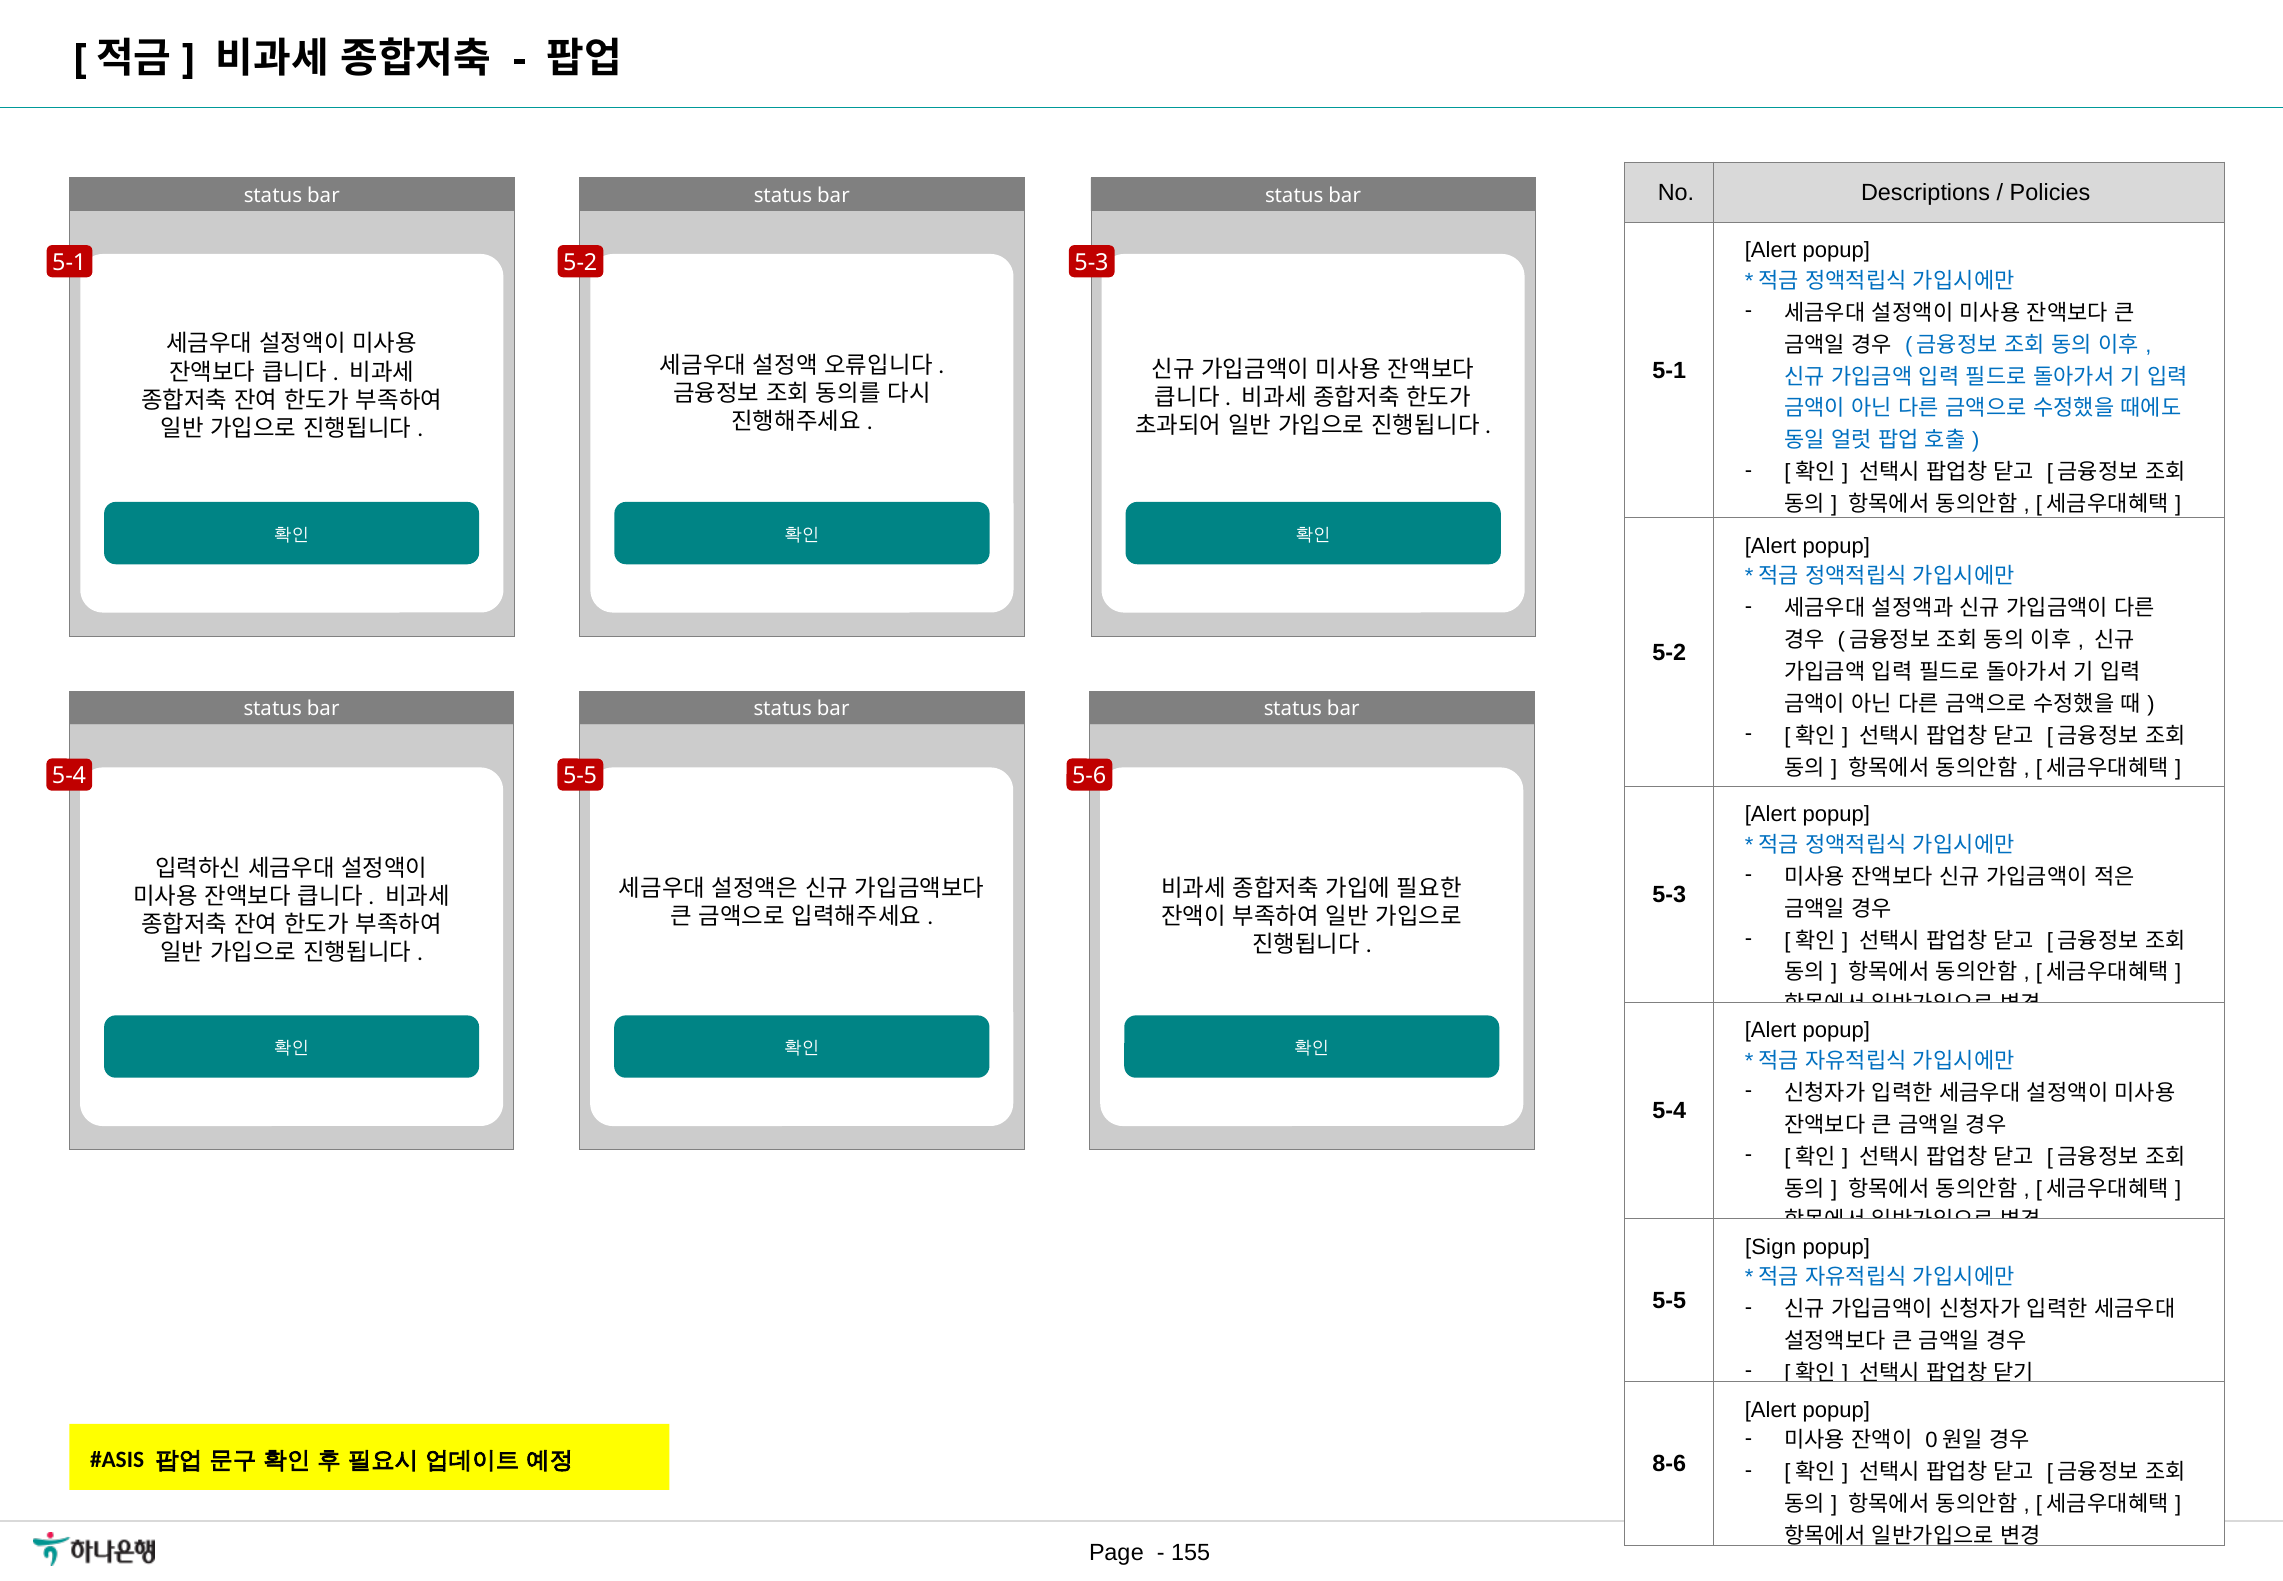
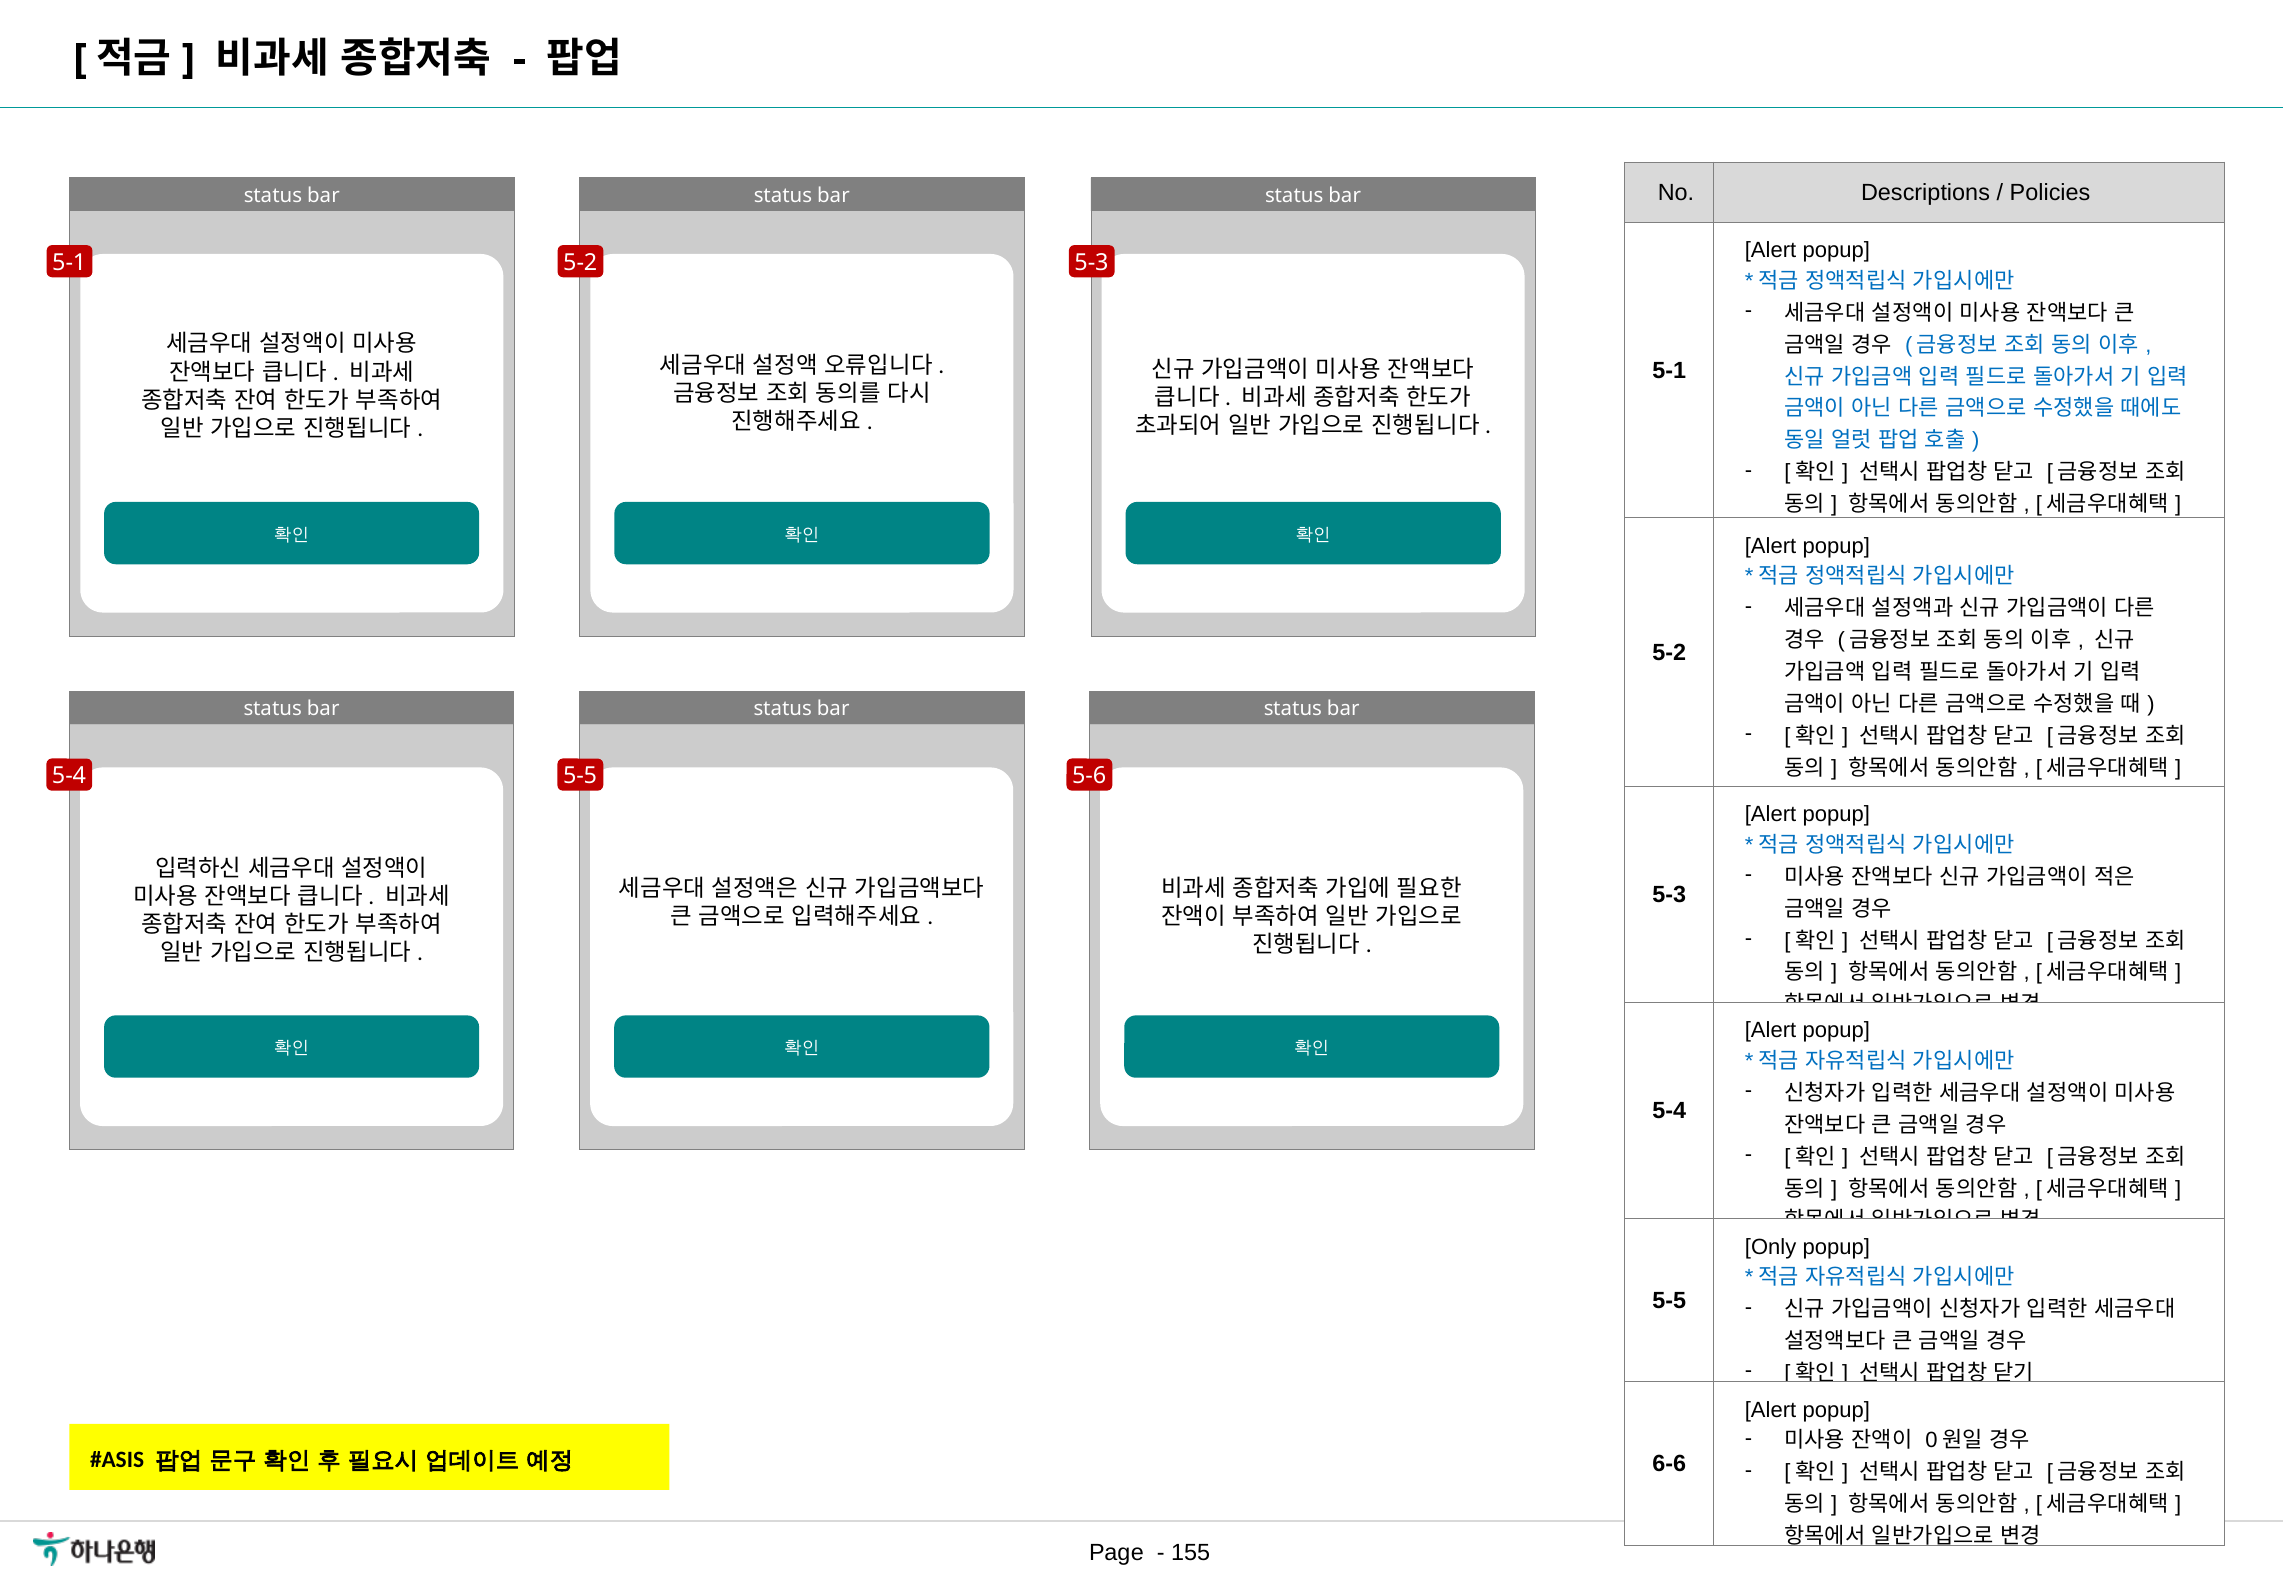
Sign: Sign -> Only (1771, 1246)
8-6: 8-6 -> 6-6 (1669, 1463)
